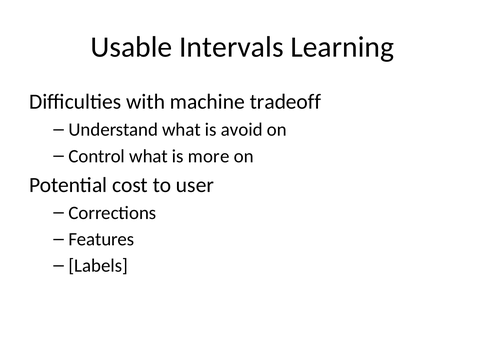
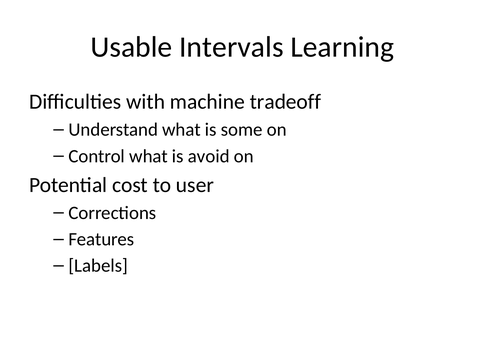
avoid: avoid -> some (242, 130)
more: more -> avoid (209, 156)
